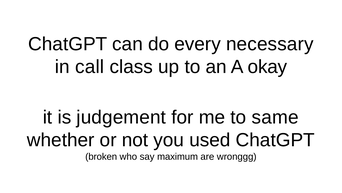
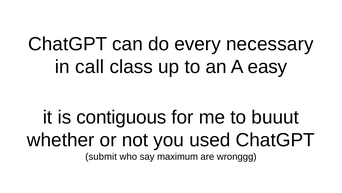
okay: okay -> easy (267, 67)
judgement: judgement -> contiguous (121, 117)
same: same -> buuut (275, 117)
broken: broken -> submit (101, 156)
